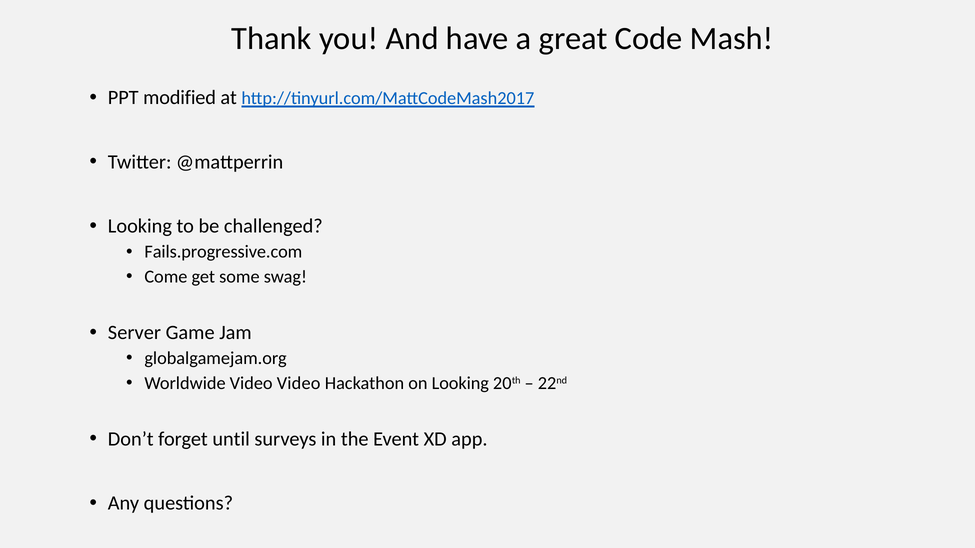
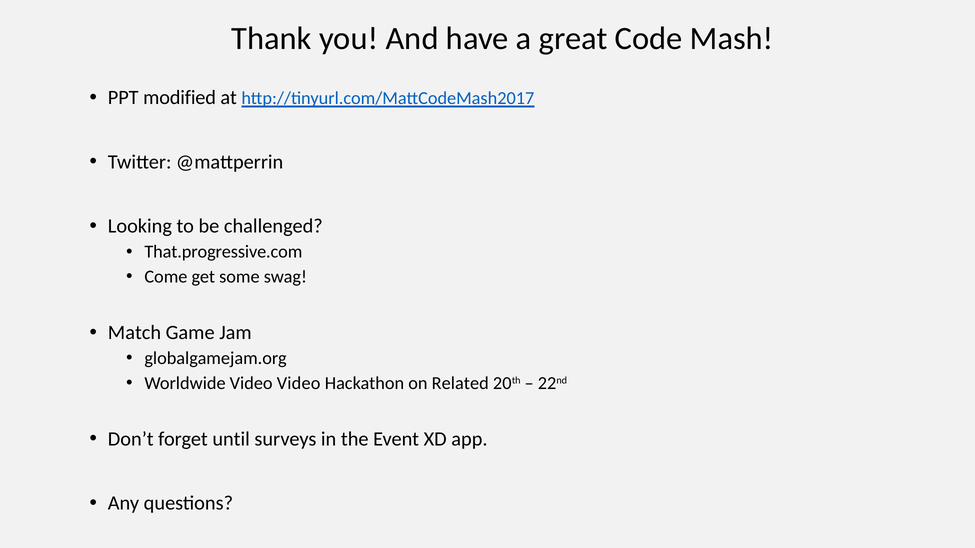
Fails.progressive.com: Fails.progressive.com -> That.progressive.com (223, 252)
Server: Server -> Match (134, 333)
on Looking: Looking -> Related (460, 383)
